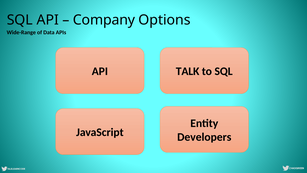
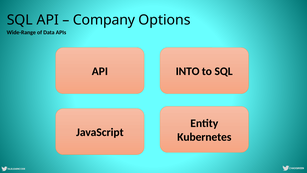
TALK: TALK -> INTO (188, 71)
Developers: Developers -> Kubernetes (204, 137)
